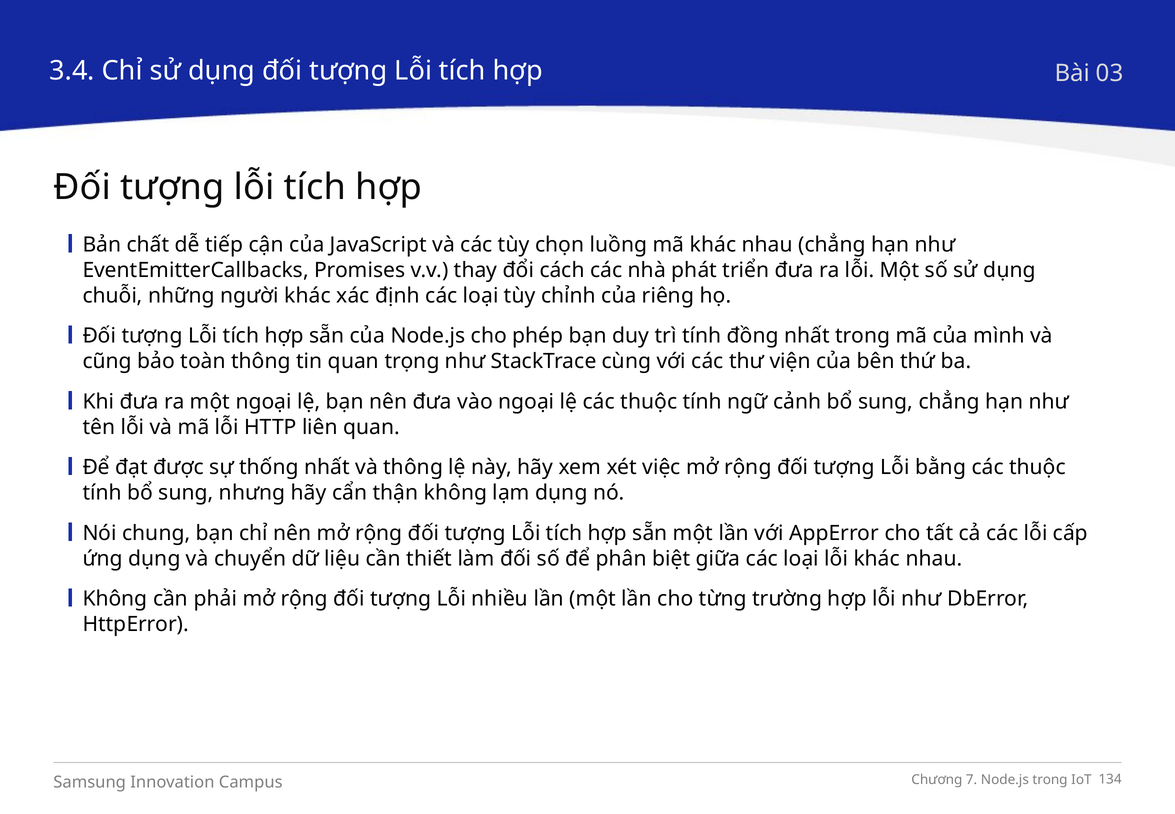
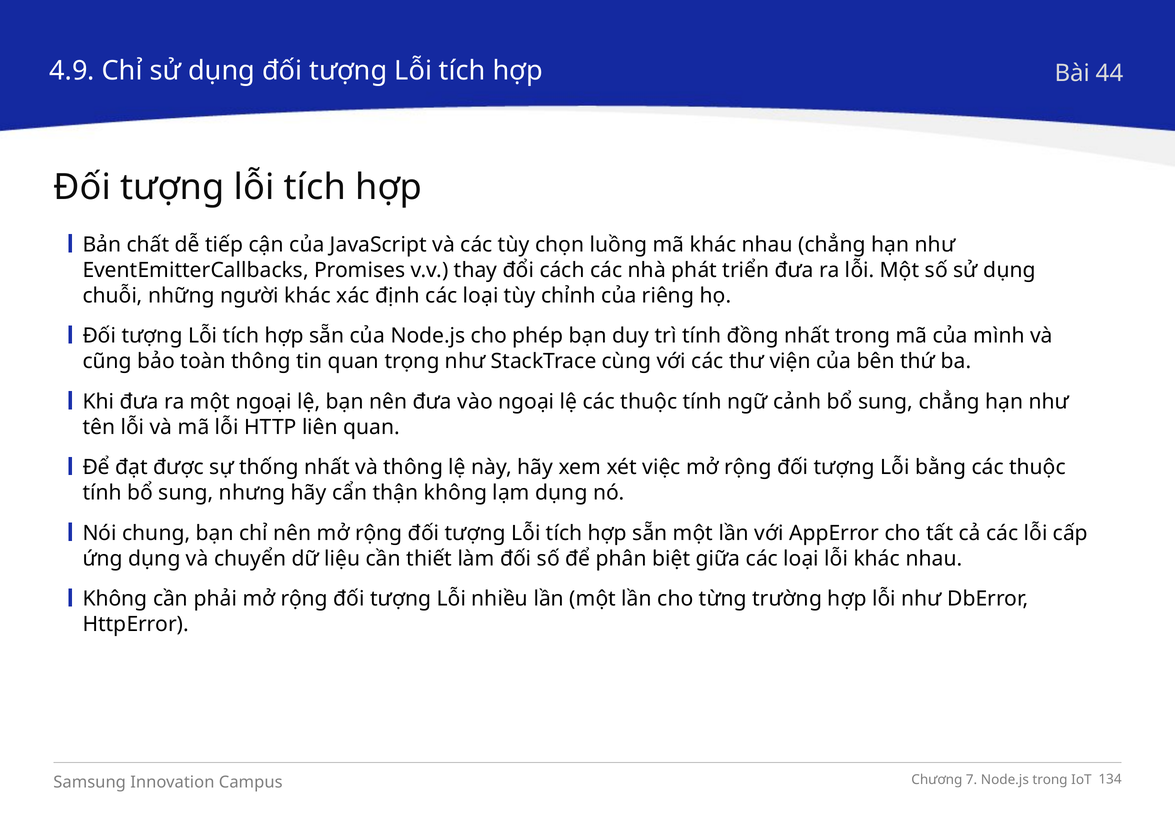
3.4: 3.4 -> 4.9 (72, 71)
03: 03 -> 44 (1110, 73)
